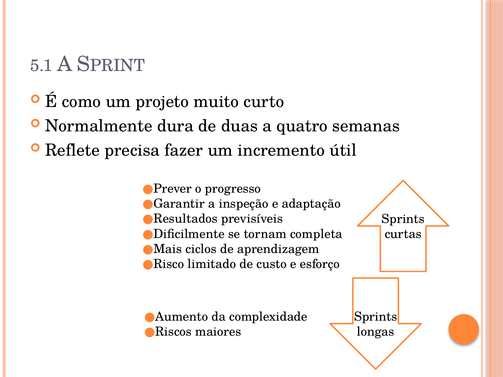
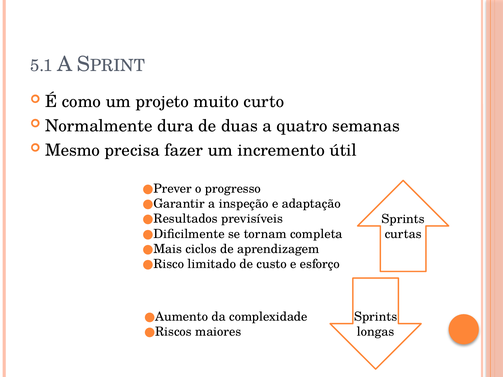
Reflete: Reflete -> Mesmo (73, 150)
